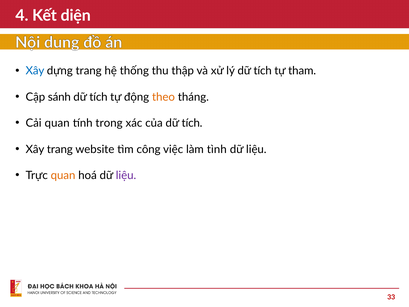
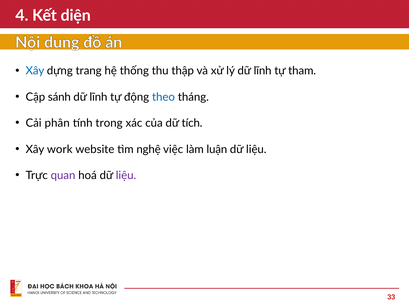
lý dữ tích: tích -> lĩnh (263, 71)
tích: tích -> lĩnh (98, 97)
theo colour: orange -> blue (163, 97)
Cải quan: quan -> phân (57, 123)
Xây trang: trang -> work (60, 149)
công: công -> nghệ (149, 149)
tình: tình -> luận (217, 149)
quan colour: orange -> purple (63, 175)
